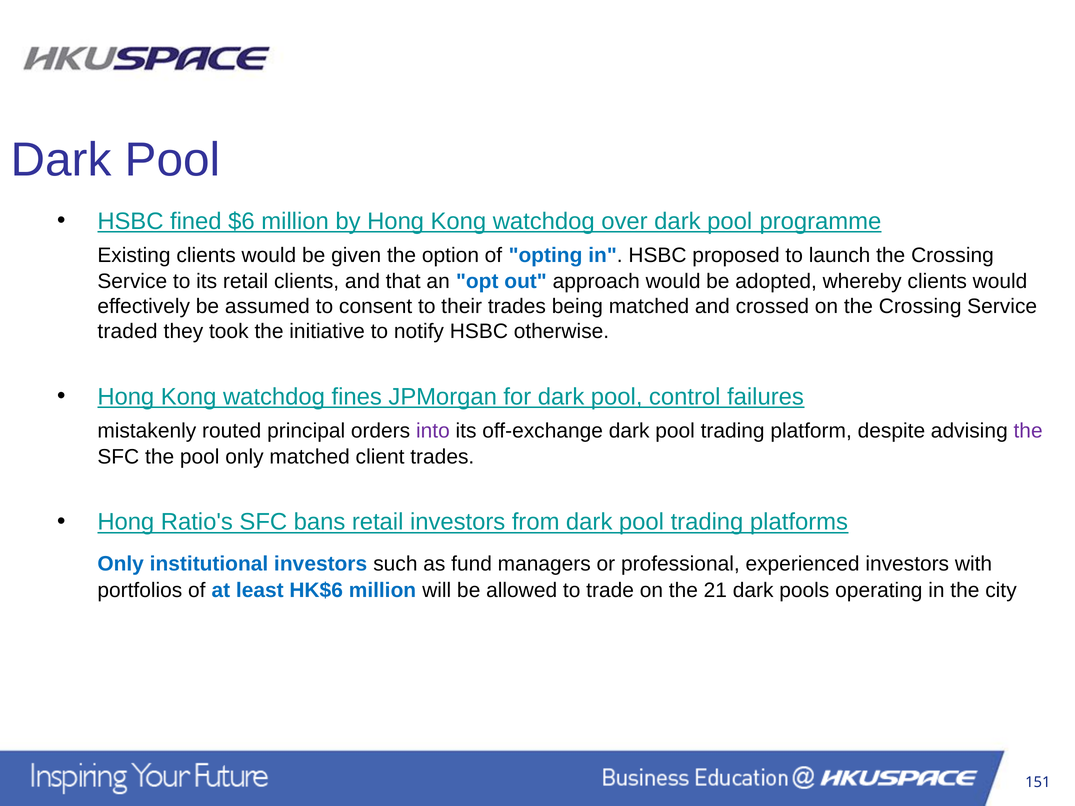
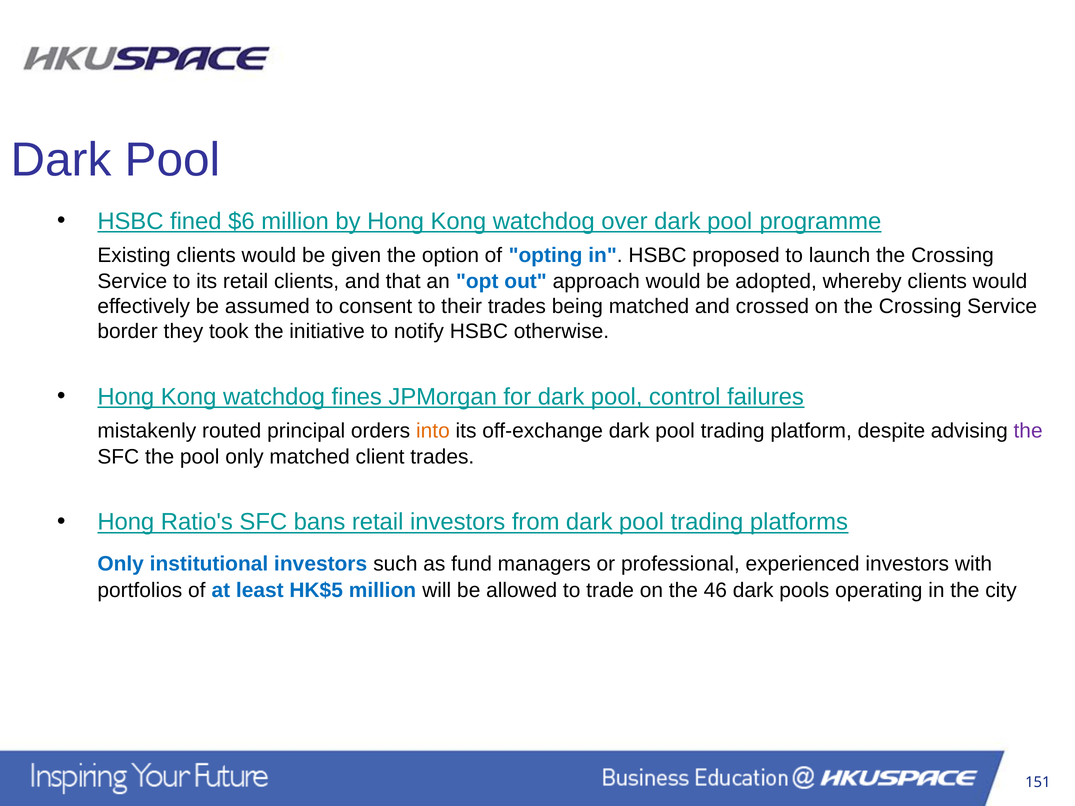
traded: traded -> border (128, 332)
into colour: purple -> orange (433, 431)
HK$6: HK$6 -> HK$5 (316, 591)
21: 21 -> 46 (715, 591)
